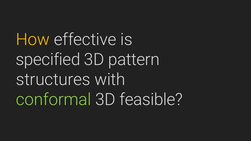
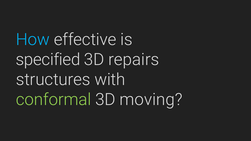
How colour: yellow -> light blue (33, 40)
pattern: pattern -> repairs (134, 60)
feasible: feasible -> moving (151, 100)
